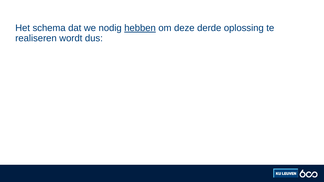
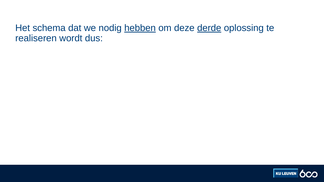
derde underline: none -> present (209, 28)
